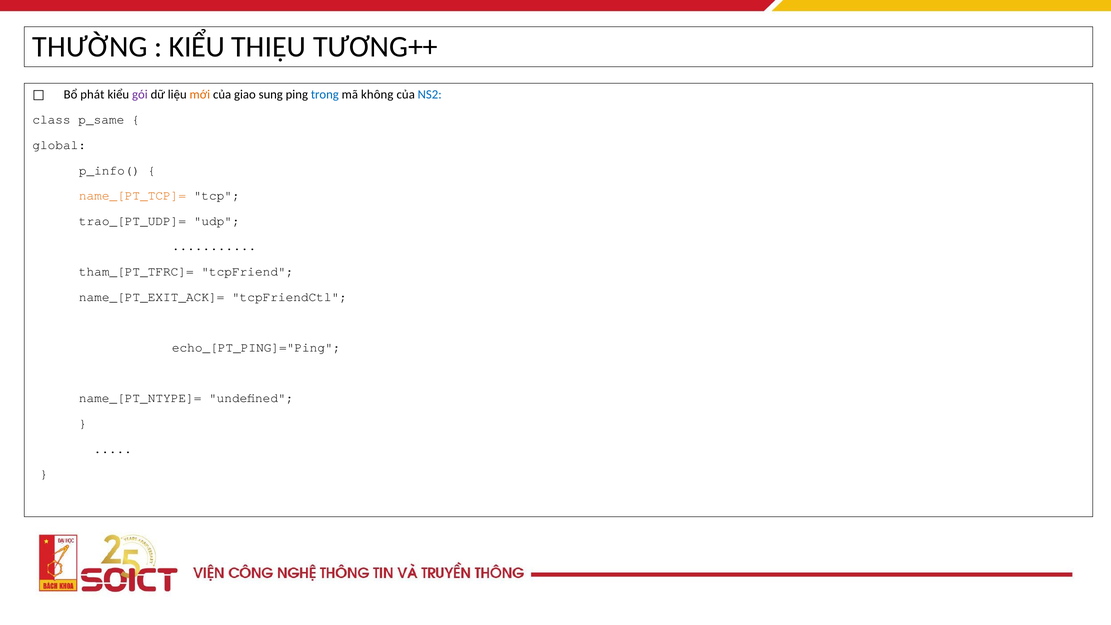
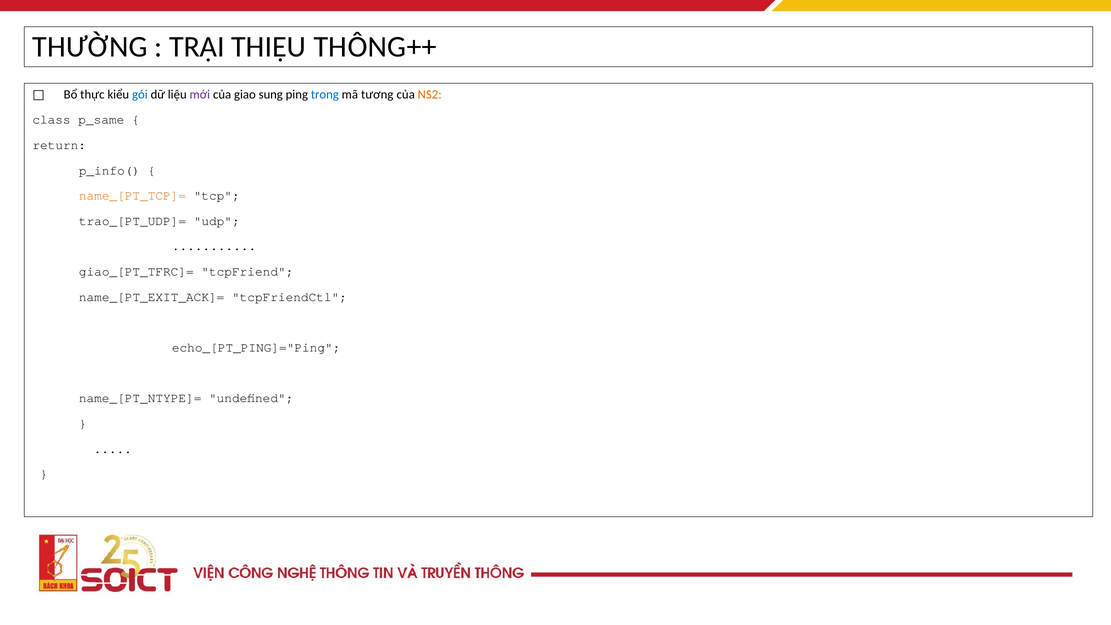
KIỂU: KIỂU -> TRẠI (197, 47)
TƯƠNG++: TƯƠNG++ -> THÔNG++ (375, 47)
phát: phát -> thực (92, 94)
gói colour: purple -> blue (140, 94)
mới colour: orange -> purple (200, 94)
không: không -> tương (377, 94)
NS2 colour: blue -> orange (430, 94)
global: global -> return (59, 145)
tham_[PT_TFRC]=: tham_[PT_TFRC]= -> giao_[PT_TFRC]= (136, 272)
